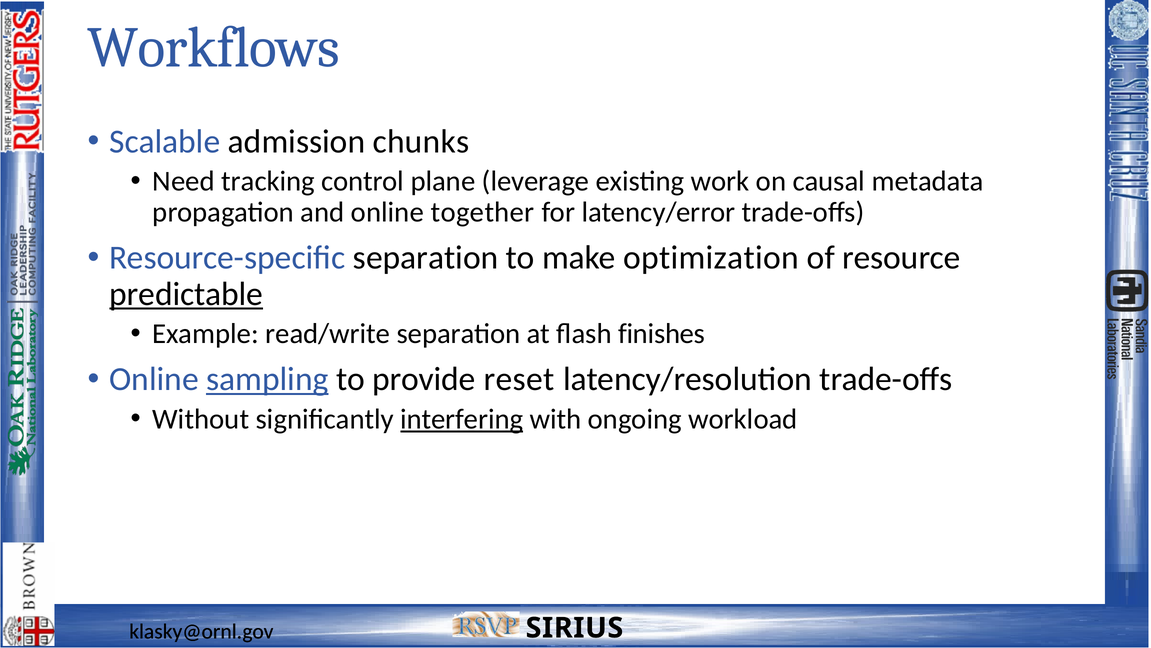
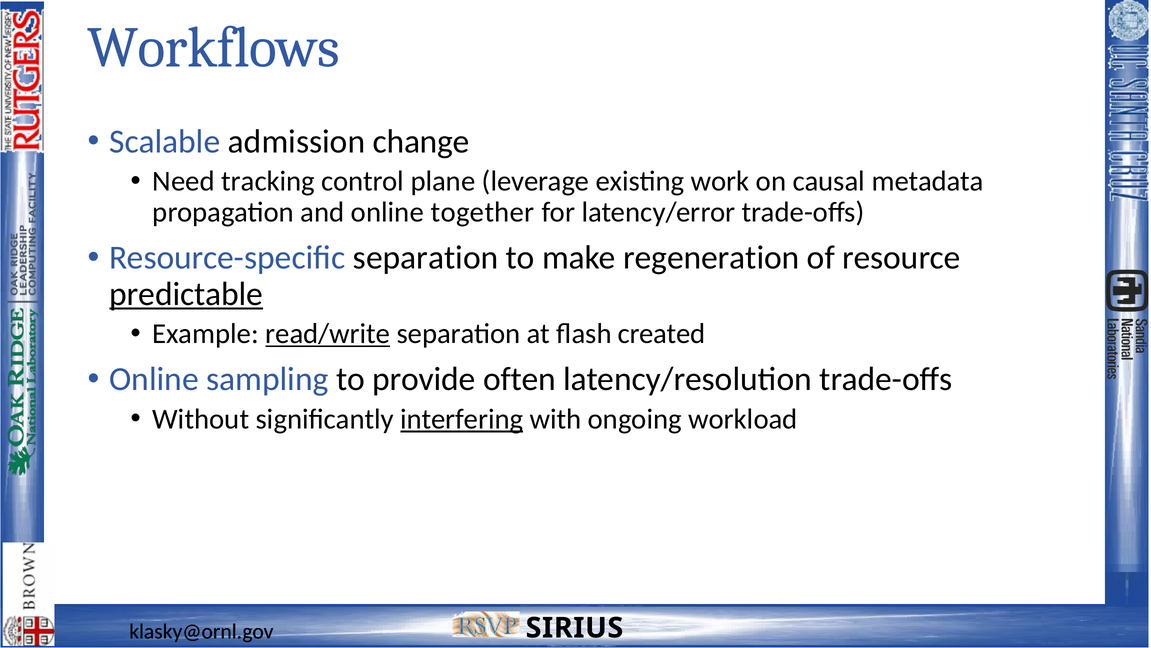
chunks: chunks -> change (421, 141)
optimization: optimization -> regeneration (711, 258)
read/write underline: none -> present (328, 333)
finishes: finishes -> created (662, 333)
sampling underline: present -> none (267, 379)
reset: reset -> often (519, 379)
